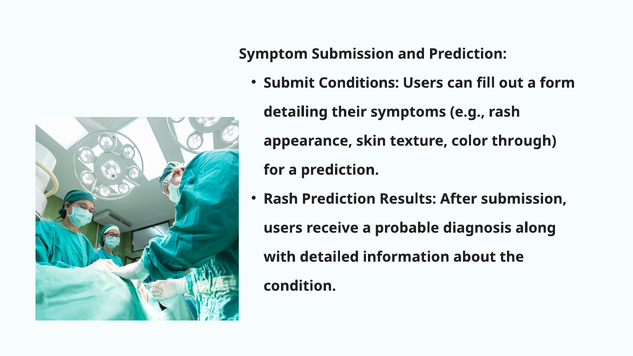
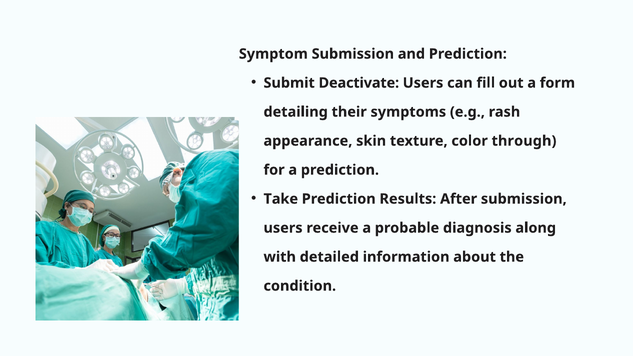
Conditions: Conditions -> Deactivate (359, 83)
Rash: Rash -> Take (281, 199)
